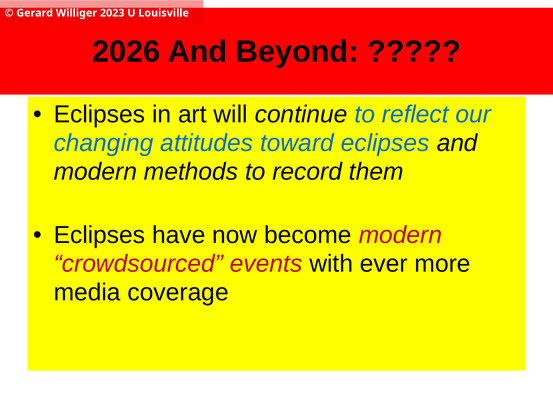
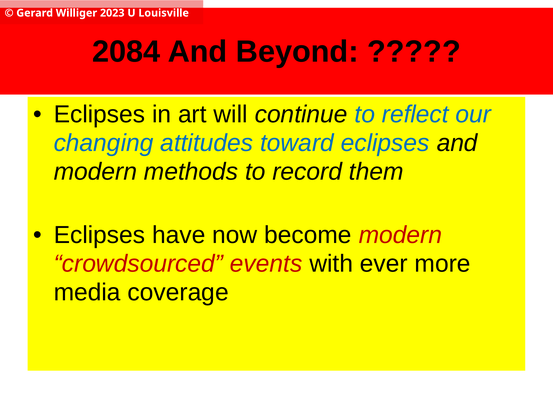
2026: 2026 -> 2084 (126, 52)
